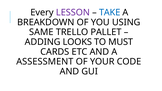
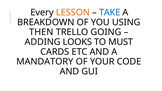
LESSON colour: purple -> orange (73, 12)
SAME: SAME -> THEN (41, 32)
PALLET: PALLET -> GOING (106, 32)
ASSESSMENT: ASSESSMENT -> MANDATORY (45, 62)
